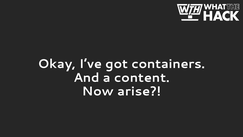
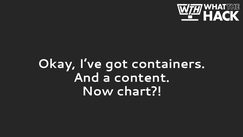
arise: arise -> chart (139, 91)
